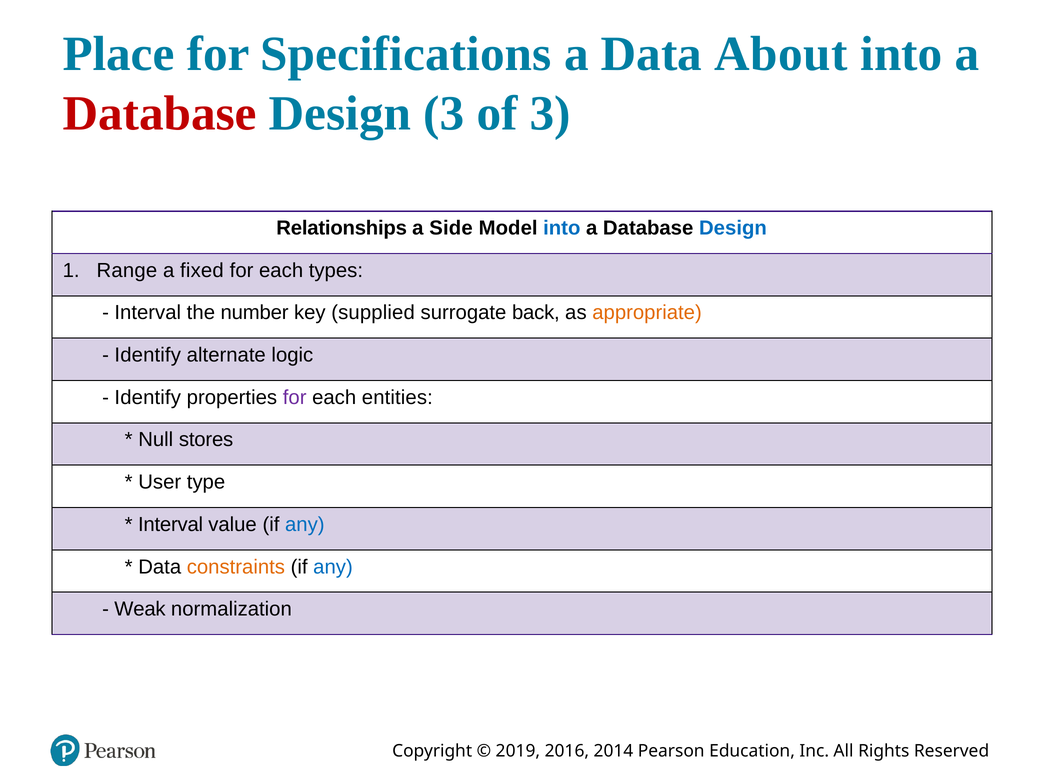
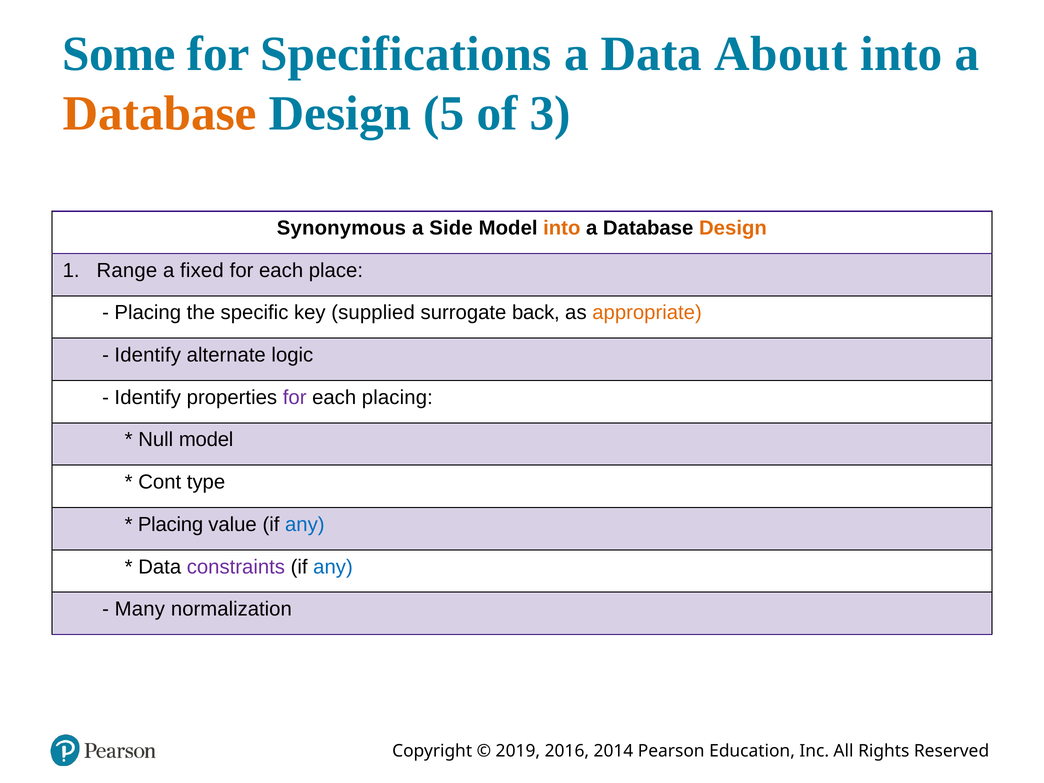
Place: Place -> Some (119, 54)
Database colour: red -> orange (160, 113)
Design 3: 3 -> 5 (444, 113)
Relationships: Relationships -> Synonymous (341, 228)
into colour: blue -> orange (562, 228)
Design colour: blue -> orange (733, 228)
types: types -> place (336, 270)
Interval: Interval -> Placing (148, 313)
number: number -> specific (255, 313)
each entities: entities -> placing (397, 397)
Null stores: stores -> model (206, 440)
User: User -> Cont (160, 482)
Interval: Interval -> Placing (171, 524)
constraints colour: orange -> purple (236, 567)
Weak: Weak -> Many (140, 609)
